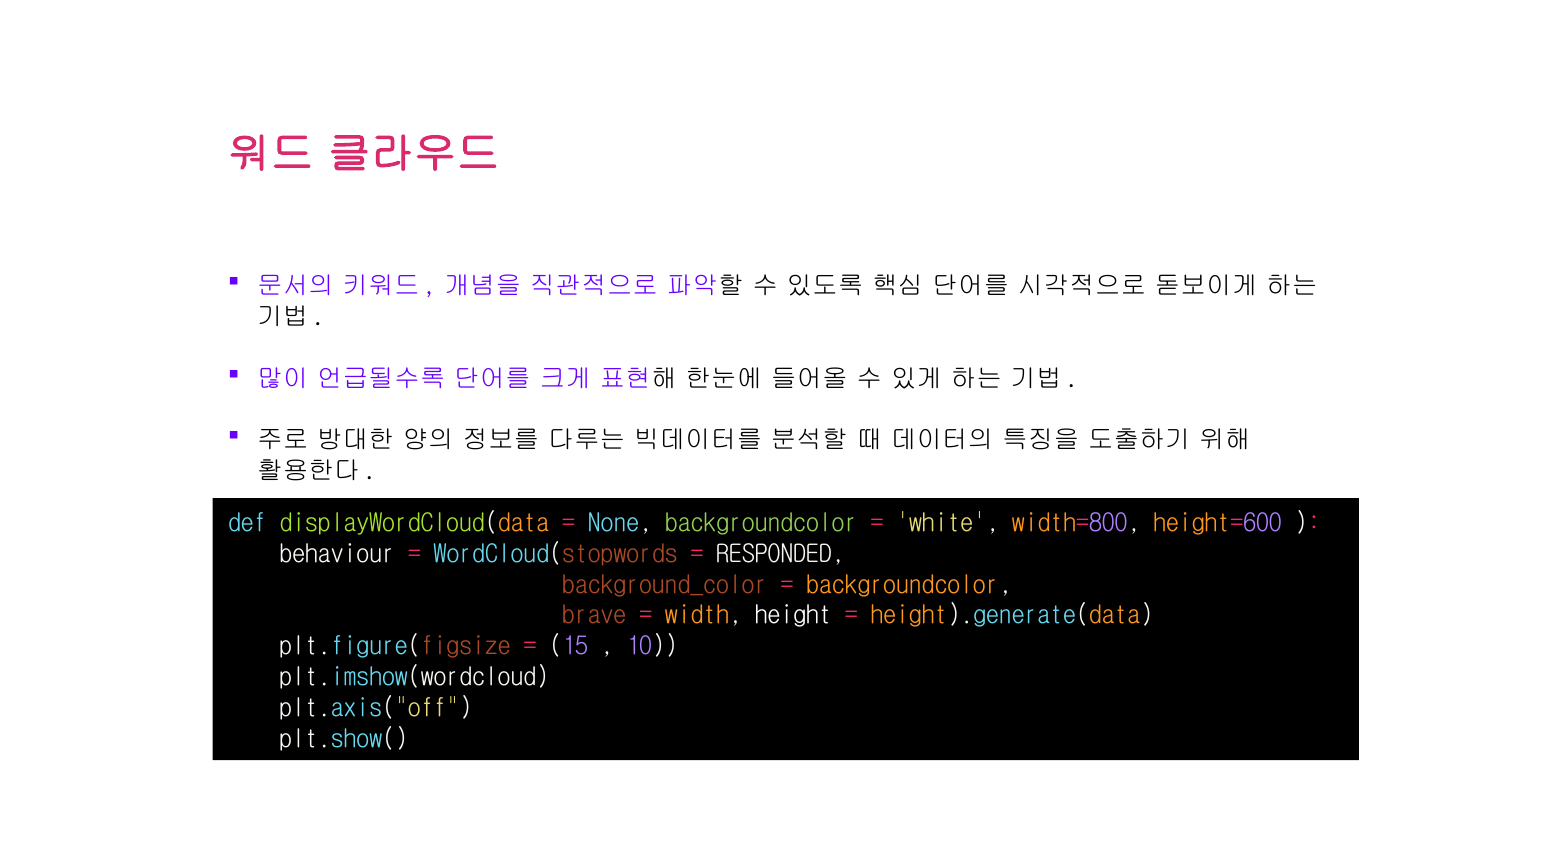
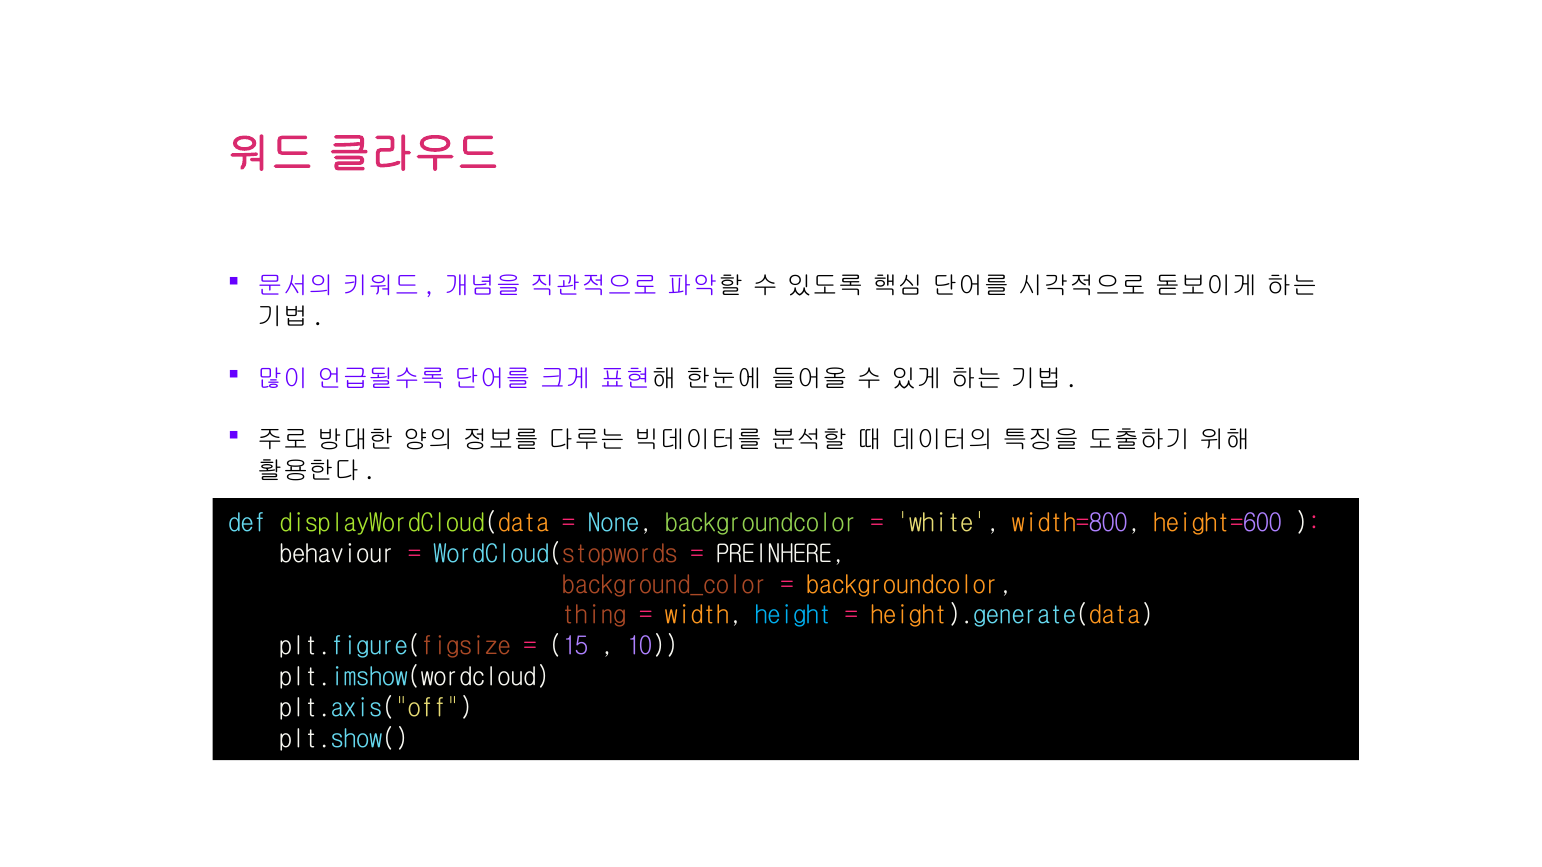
RESPONDED: RESPONDED -> PREINHERE (781, 554)
brave: brave -> thing (594, 616)
height colour: white -> light blue (793, 616)
